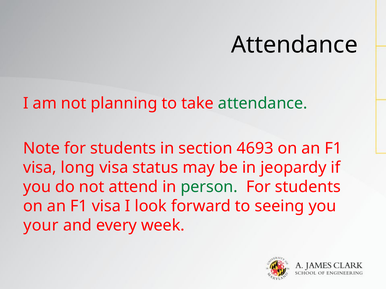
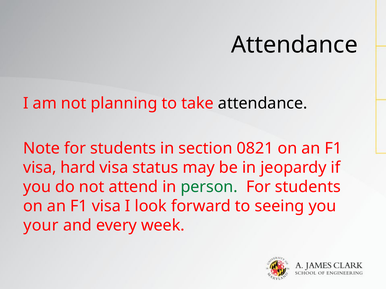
attendance colour: green -> black (263, 103)
4693: 4693 -> 0821 (255, 148)
long: long -> hard (78, 168)
